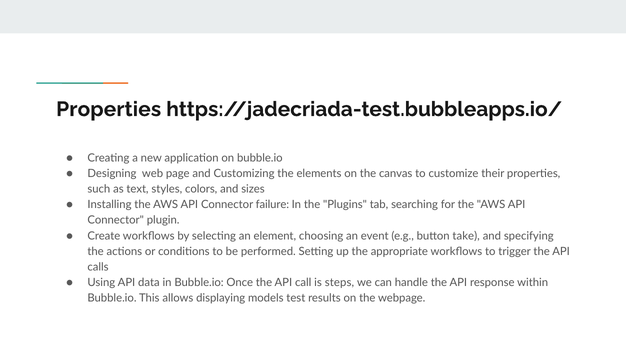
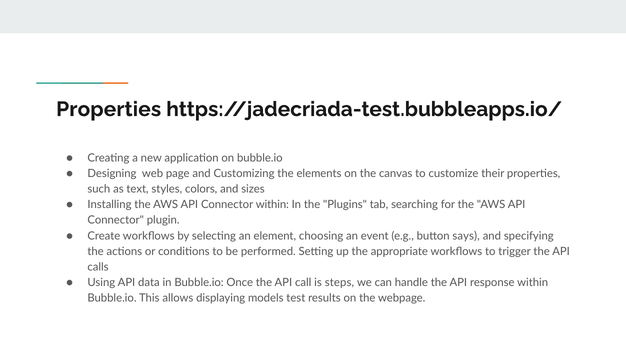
Connector failure: failure -> within (272, 205)
take: take -> says (466, 236)
